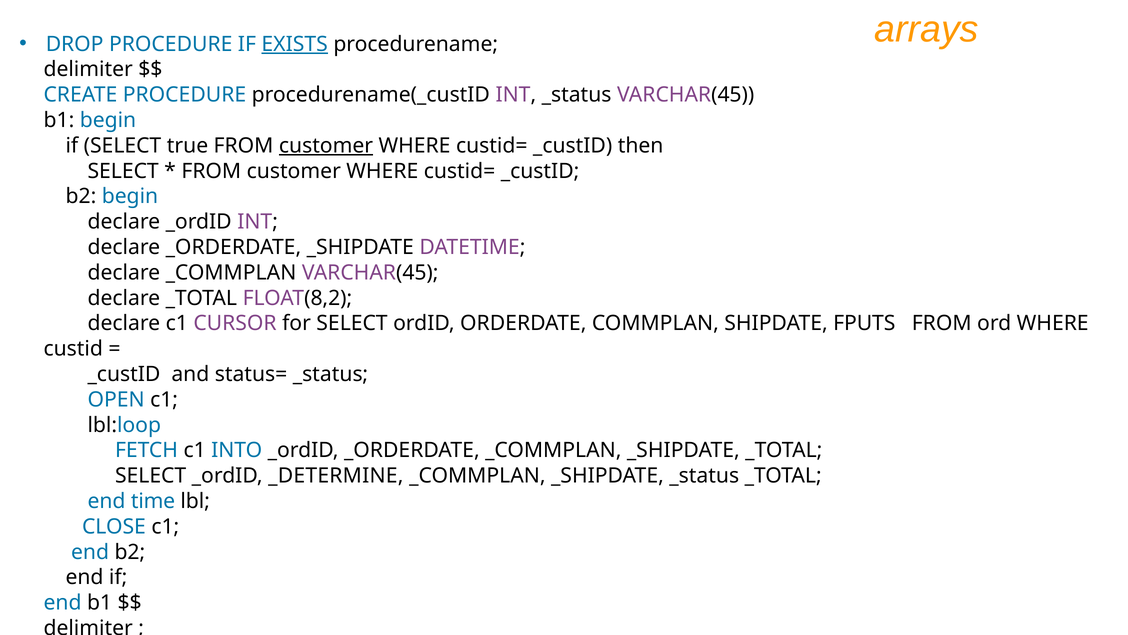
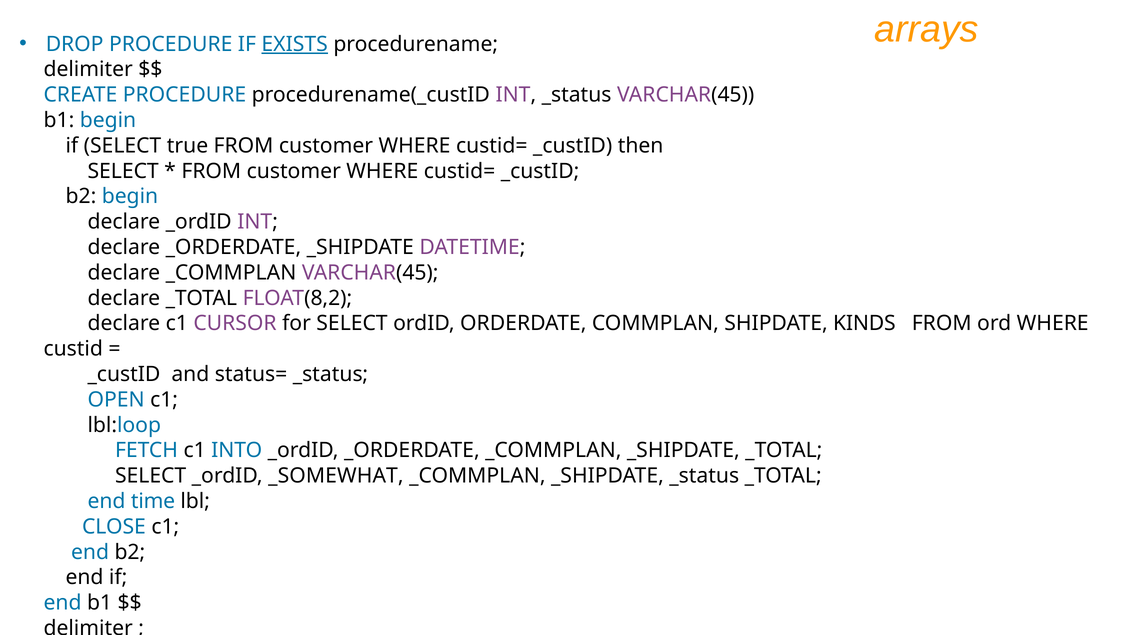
customer underline: present -> none (326, 146)
FPUTS: FPUTS -> KINDS (864, 323)
_DETERMINE: _DETERMINE -> _SOMEWHAT (336, 475)
